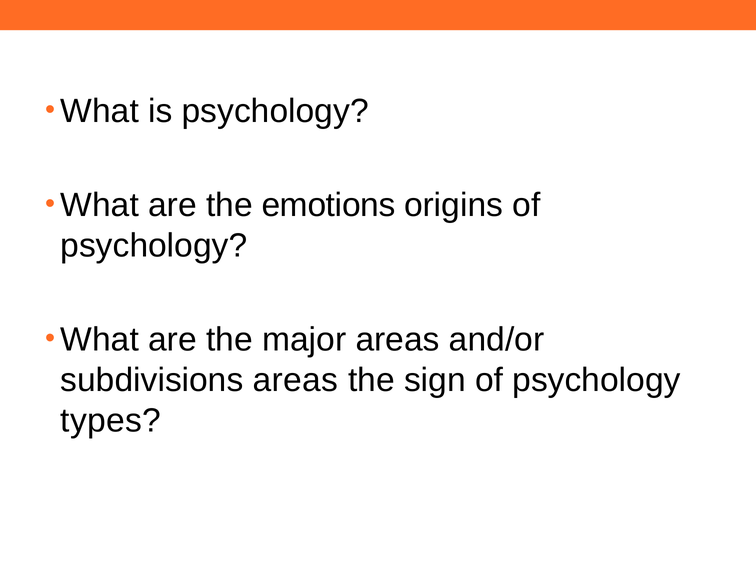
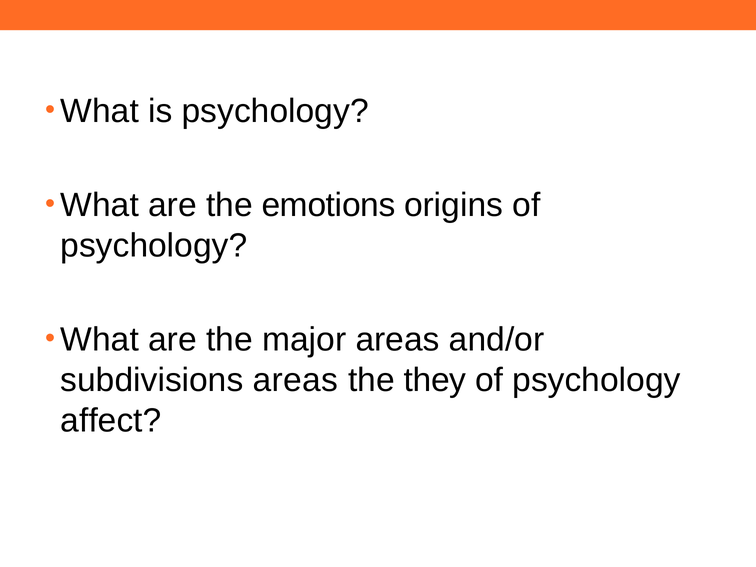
sign: sign -> they (435, 380)
types: types -> affect (111, 421)
